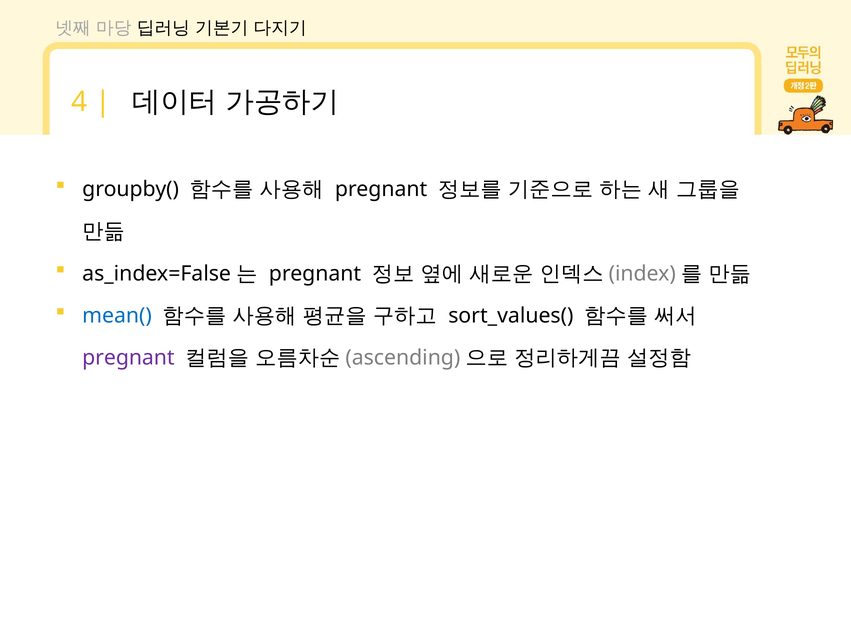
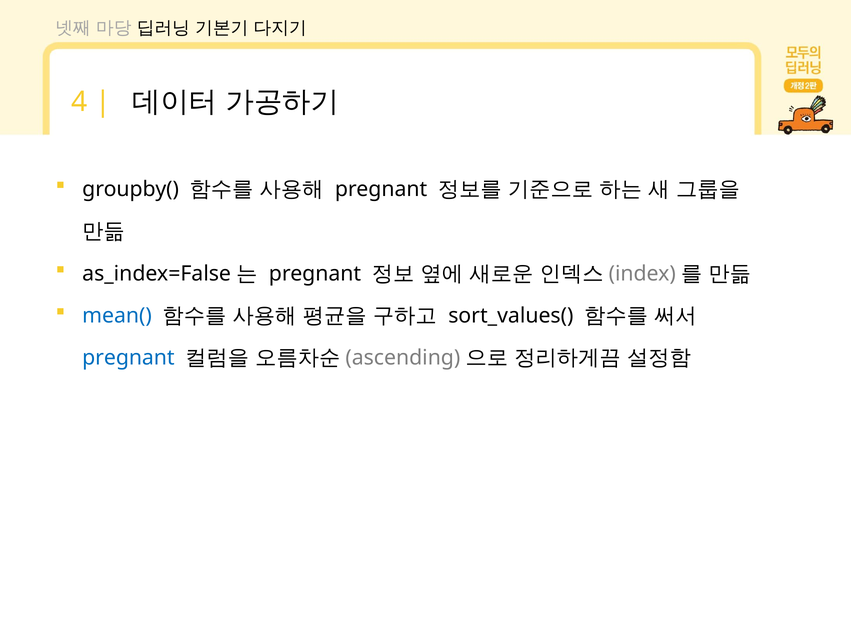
pregnant colour: purple -> blue (128, 358)
